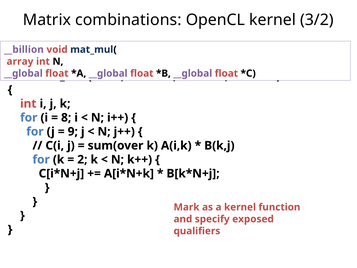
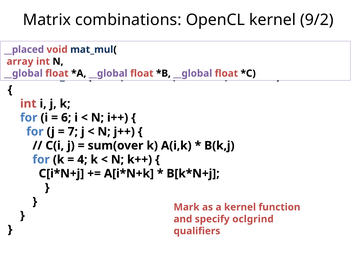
3/2: 3/2 -> 9/2 (317, 20)
__billion: __billion -> __placed (24, 50)
8: 8 -> 6 (66, 118)
9: 9 -> 7 (73, 131)
2: 2 -> 4 (82, 159)
exposed: exposed -> oclgrind (253, 219)
